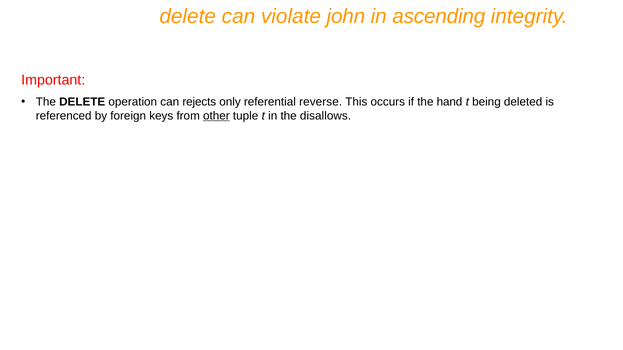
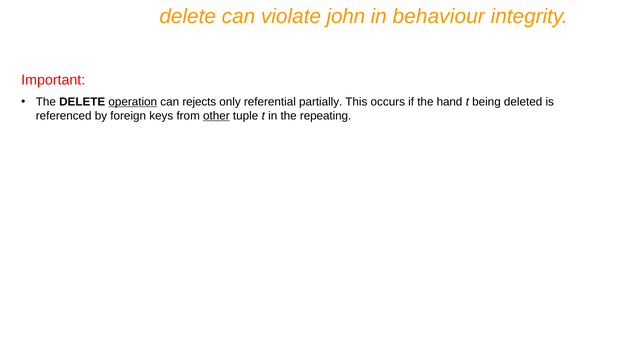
ascending: ascending -> behaviour (439, 16)
operation underline: none -> present (133, 102)
reverse: reverse -> partially (321, 102)
disallows: disallows -> repeating (326, 116)
